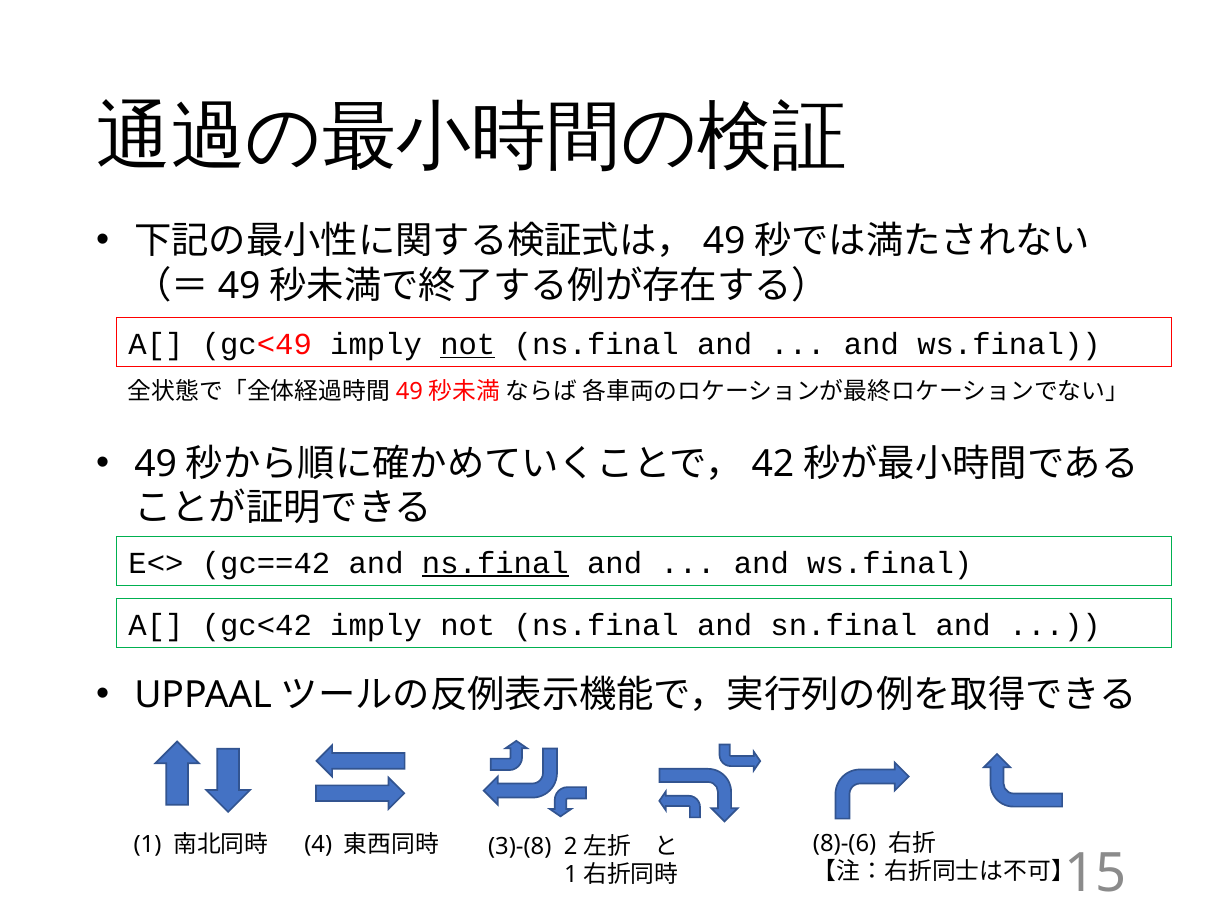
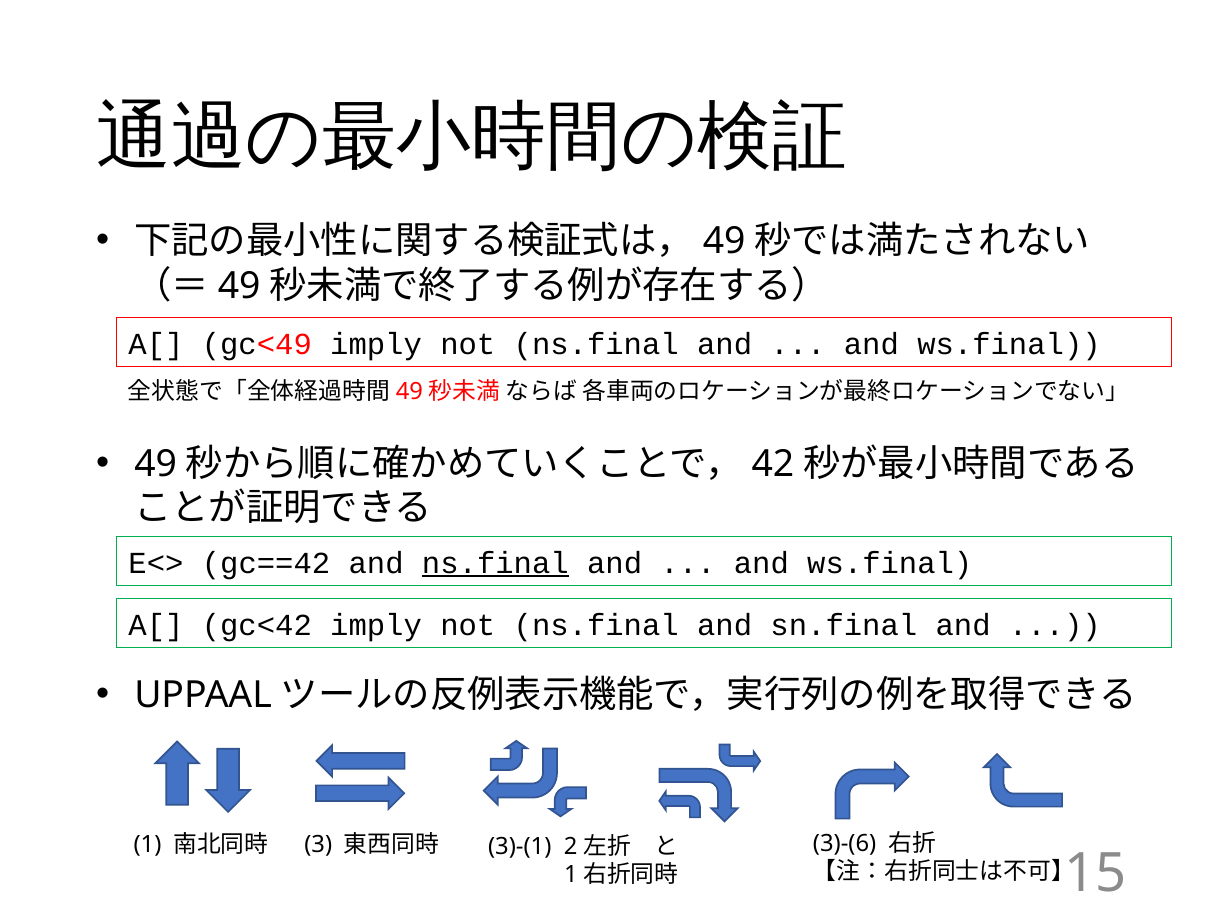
not underline: present -> none (468, 344)
8)-(6: 8)-(6 -> 3)-(6 (845, 844)
4: 4 -> 3 (318, 845)
3)-(8: 3)-(8 -> 3)-(1 (520, 847)
